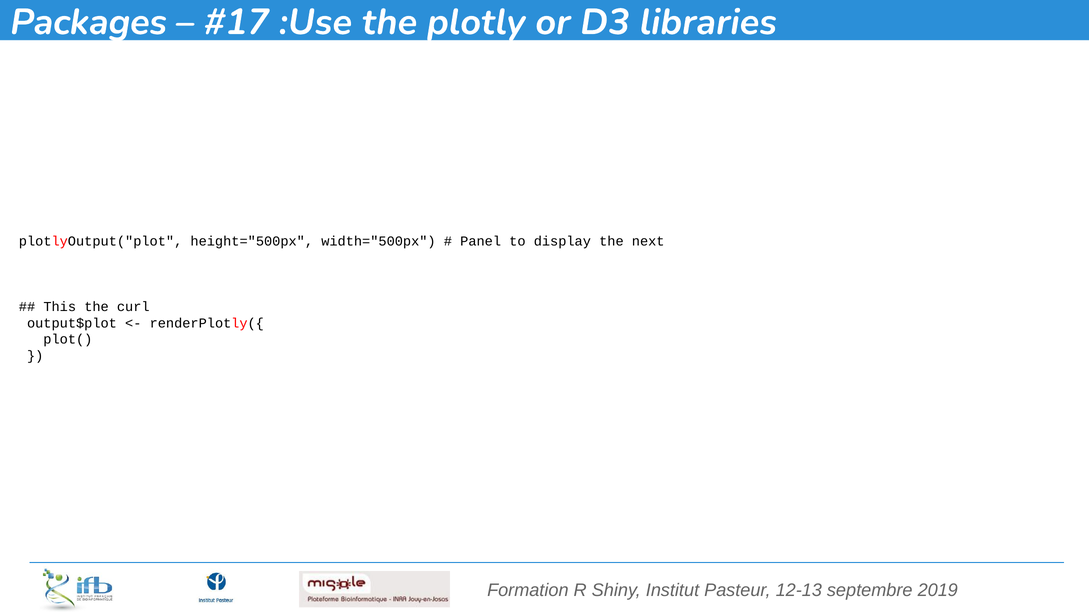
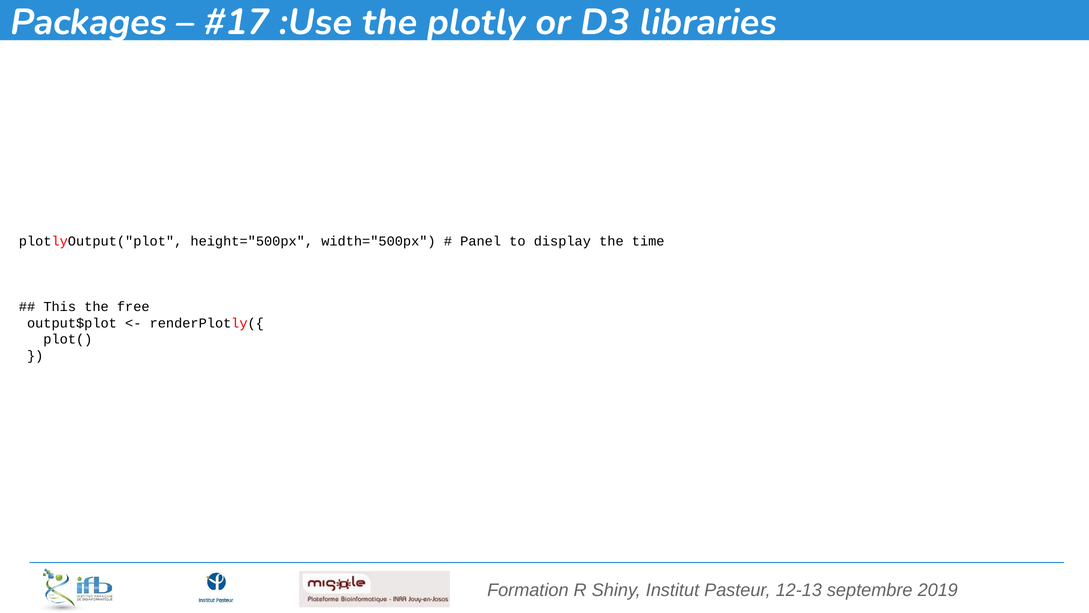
next: next -> time (648, 241)
curl: curl -> free (133, 307)
